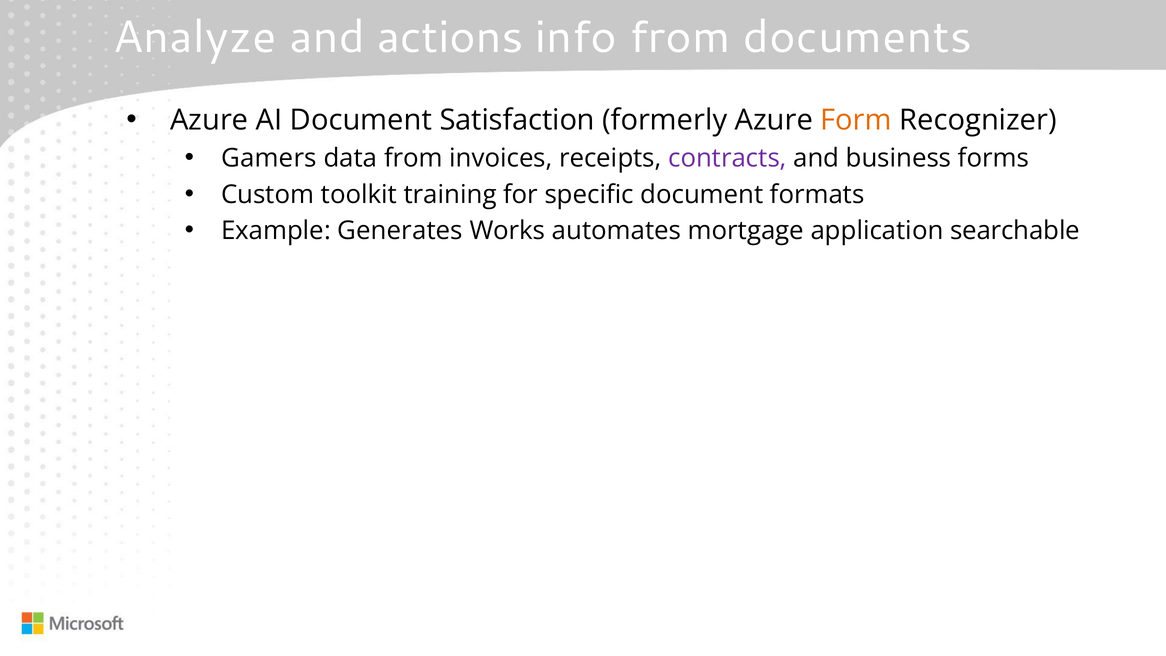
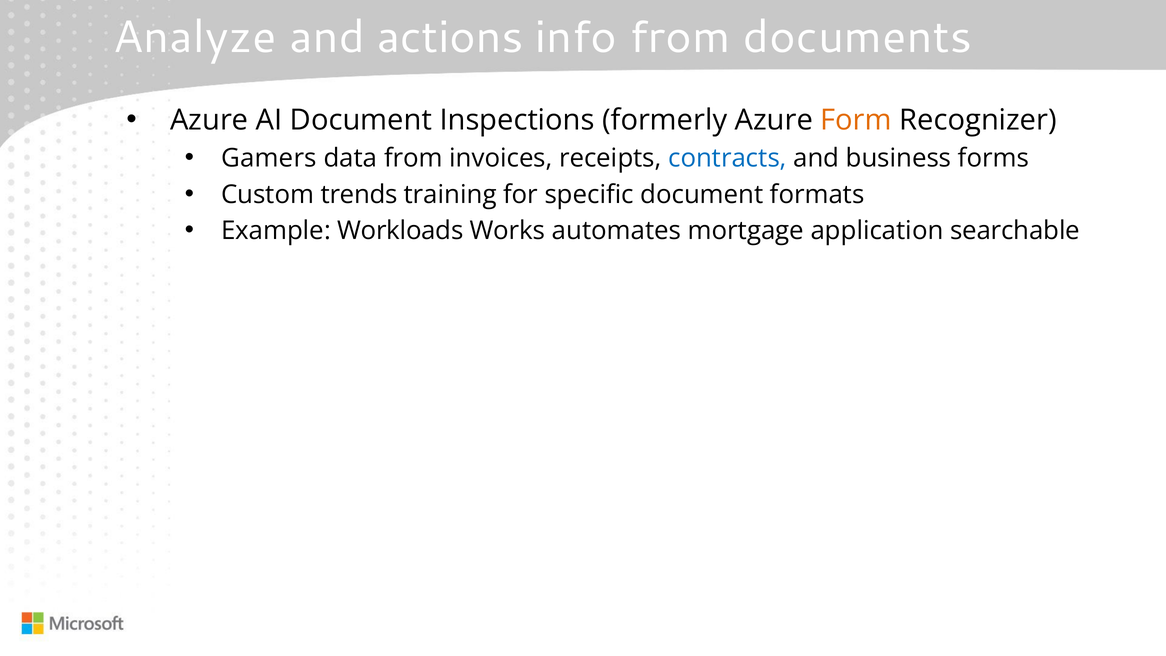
Satisfaction: Satisfaction -> Inspections (517, 120)
contracts colour: purple -> blue (727, 158)
toolkit: toolkit -> trends (359, 195)
Generates: Generates -> Workloads (400, 231)
